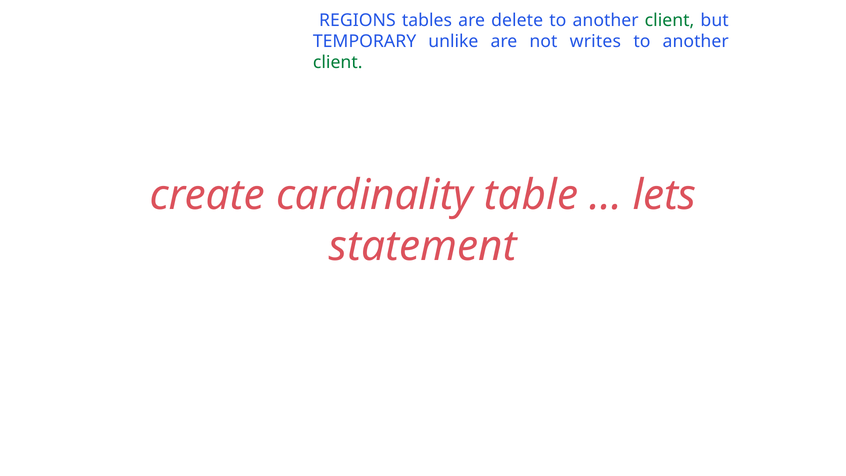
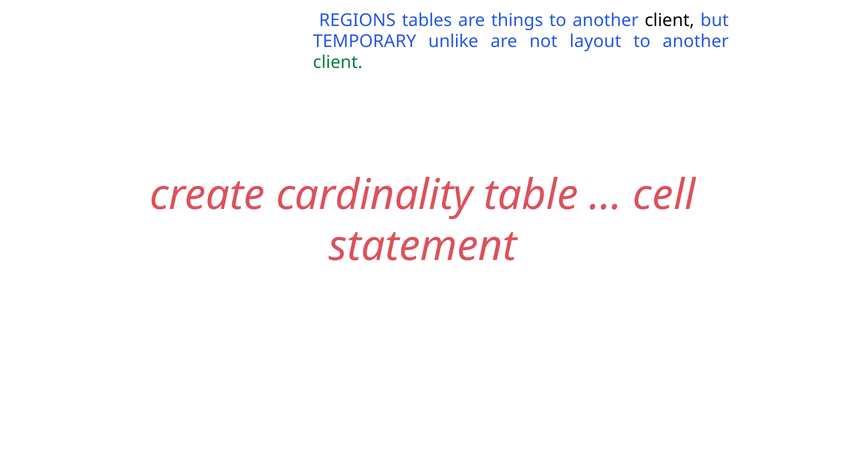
delete: delete -> things (517, 20)
client colour: green -> black (670, 20)
writes: writes -> layout (595, 41)
lets: lets -> cell (664, 195)
